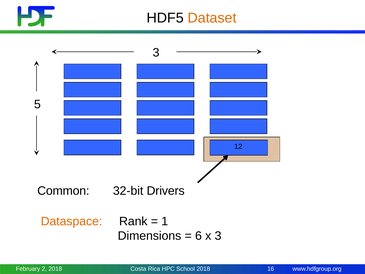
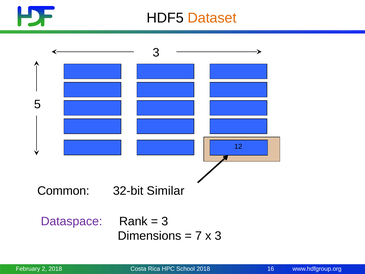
Drivers: Drivers -> Similar (166, 191)
Dataspace colour: orange -> purple (72, 221)
1: 1 -> 3 (165, 221)
6: 6 -> 7 (198, 236)
